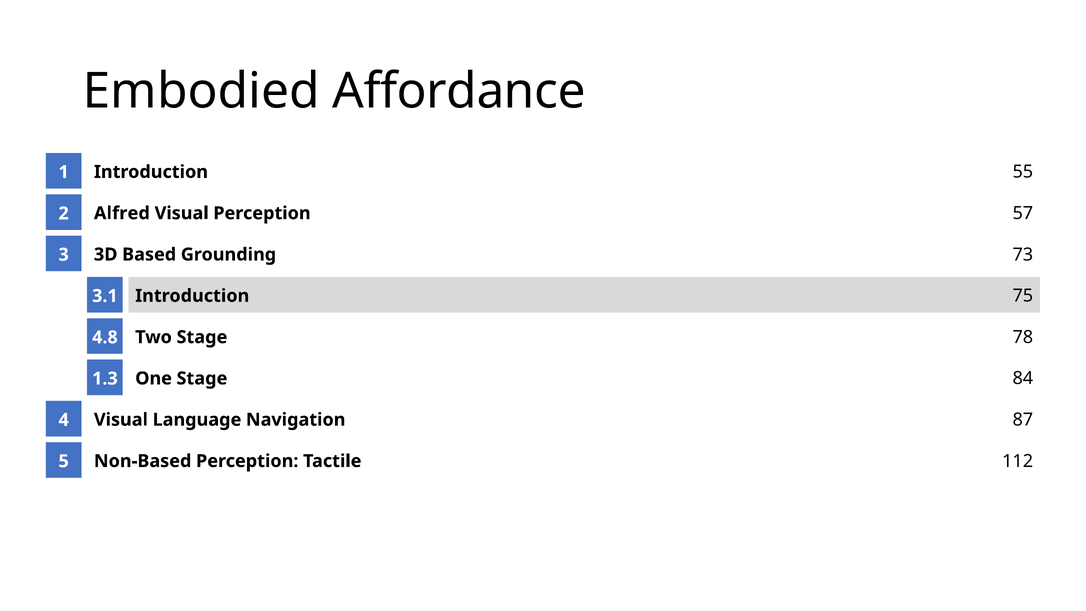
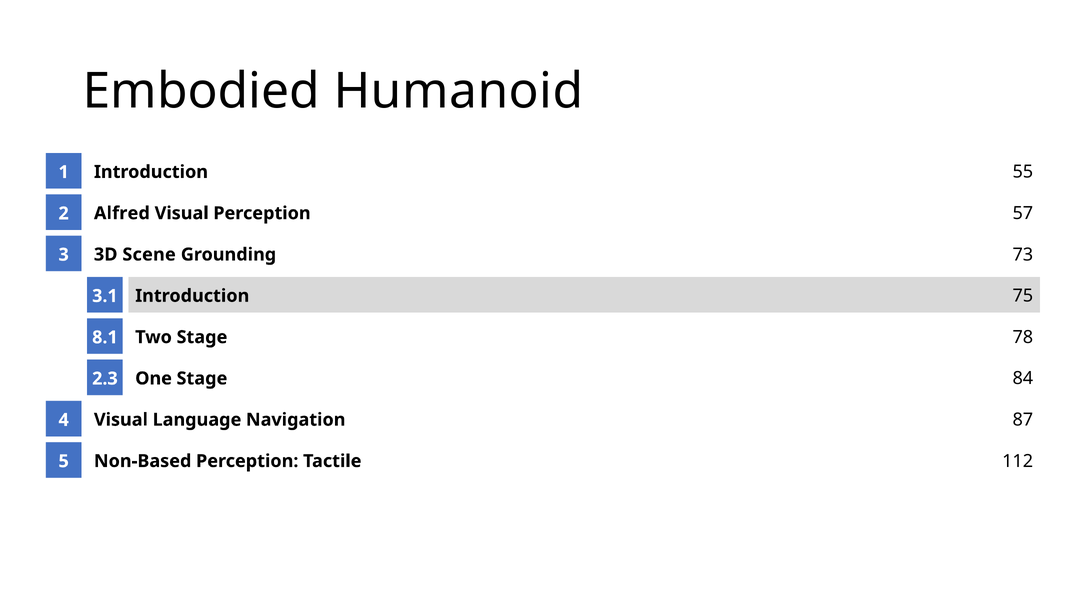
Affordance: Affordance -> Humanoid (458, 91)
Based: Based -> Scene (149, 255)
4.8: 4.8 -> 8.1 (105, 337)
1.3: 1.3 -> 2.3 (105, 379)
